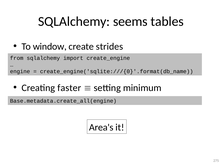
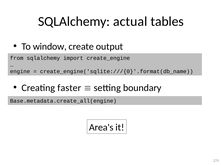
seems: seems -> actual (130, 21)
strides: strides -> output (110, 47)
minimum: minimum -> boundary (142, 88)
